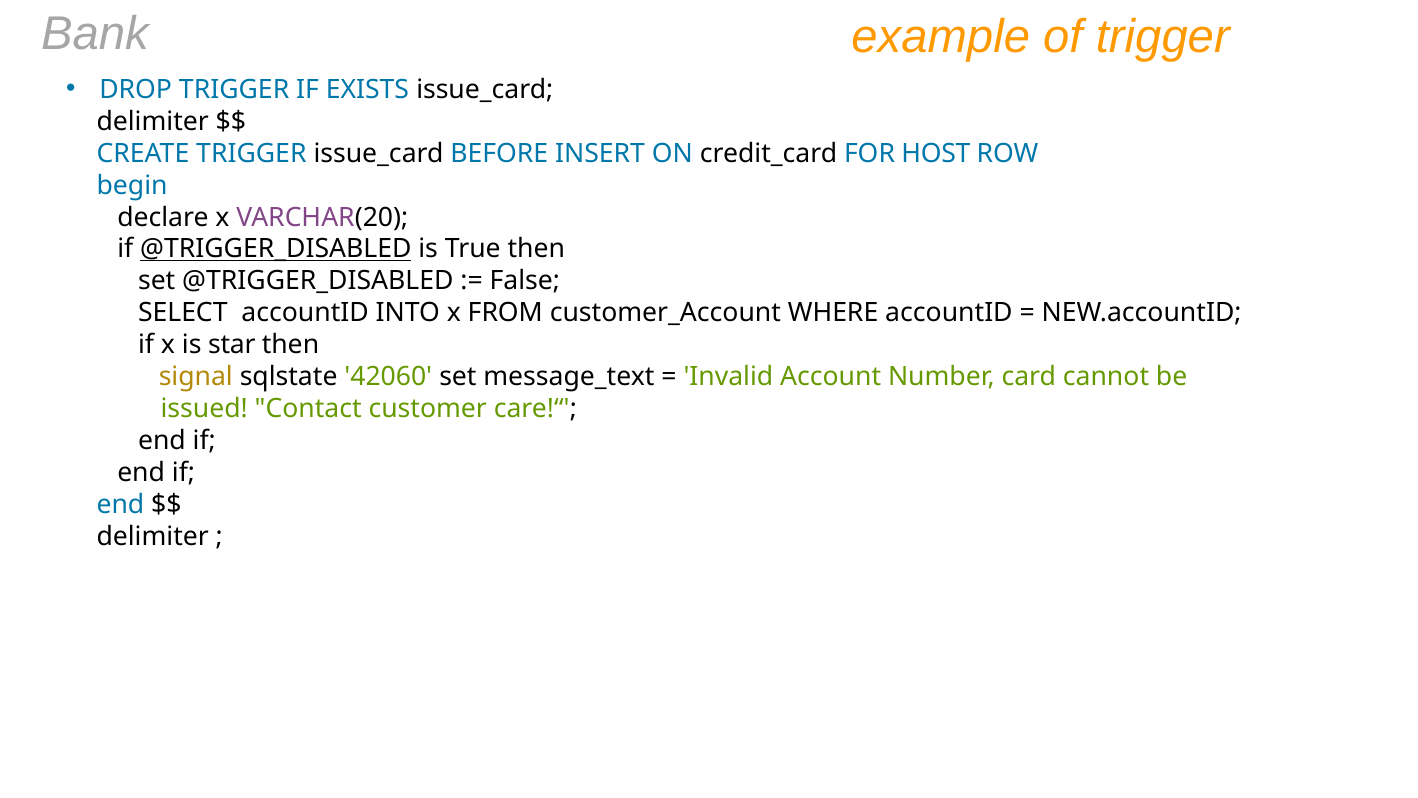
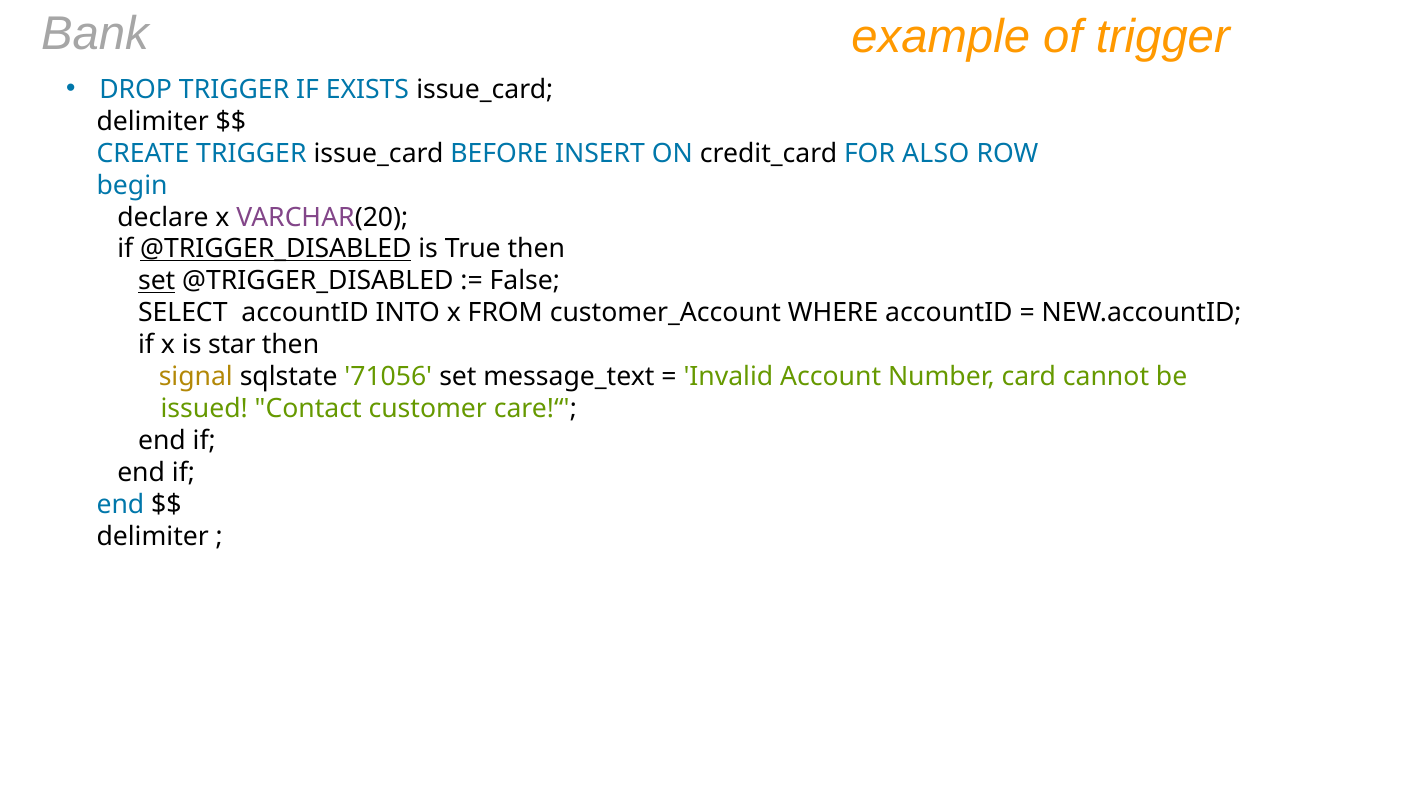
HOST: HOST -> ALSO (936, 153)
set underline: none -> present (157, 281)
42060: 42060 -> 71056 (388, 377)
